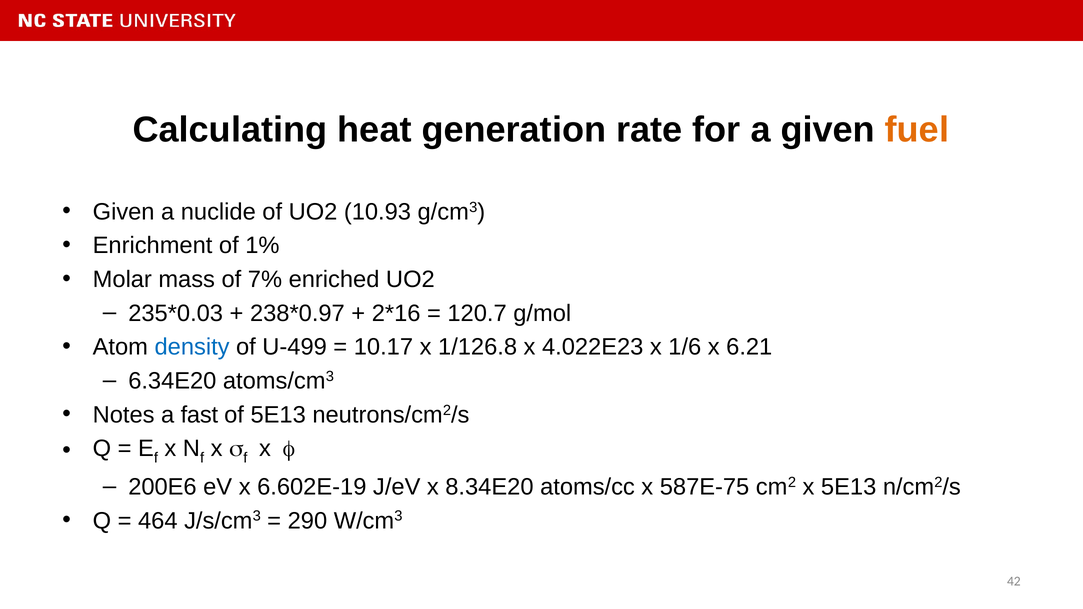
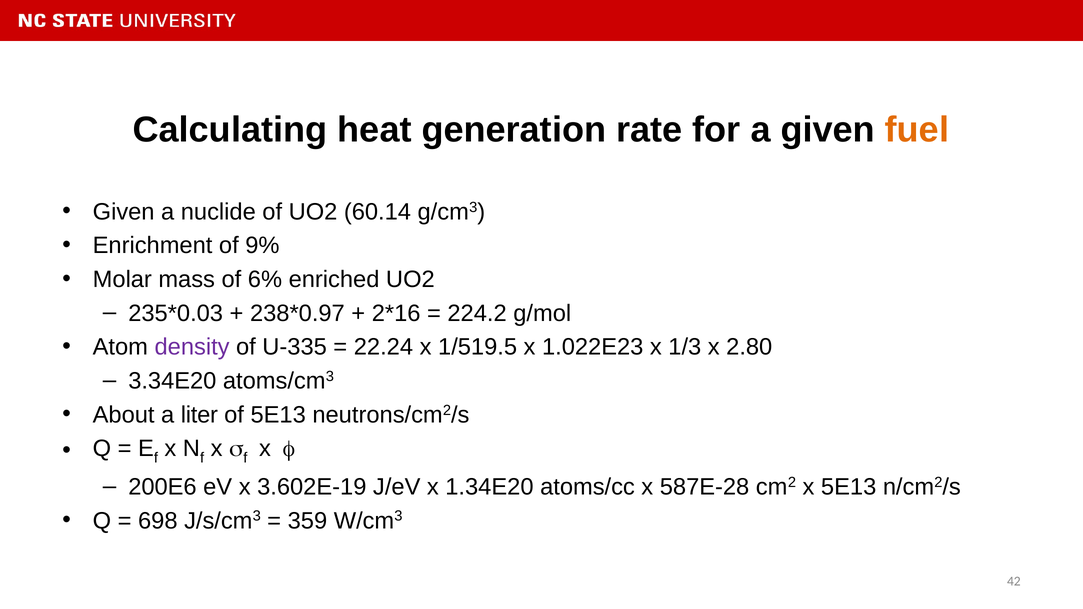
10.93: 10.93 -> 60.14 (377, 212)
1%: 1% -> 9% (262, 246)
7%: 7% -> 6% (265, 280)
120.7: 120.7 -> 224.2 (477, 313)
density colour: blue -> purple (192, 347)
U-499: U-499 -> U-335 (295, 347)
10.17: 10.17 -> 22.24 (383, 347)
1/126.8: 1/126.8 -> 1/519.5 (478, 347)
4.022E23: 4.022E23 -> 1.022E23 (593, 347)
1/6: 1/6 -> 1/3 (685, 347)
6.21: 6.21 -> 2.80 (749, 347)
6.34E20: 6.34E20 -> 3.34E20 (172, 381)
Notes: Notes -> About (124, 415)
fast: fast -> liter (199, 415)
6.602E-19: 6.602E-19 -> 3.602E-19 (312, 487)
8.34E20: 8.34E20 -> 1.34E20 (489, 487)
587E-75: 587E-75 -> 587E-28 (705, 487)
464: 464 -> 698 (158, 521)
290: 290 -> 359 (307, 521)
